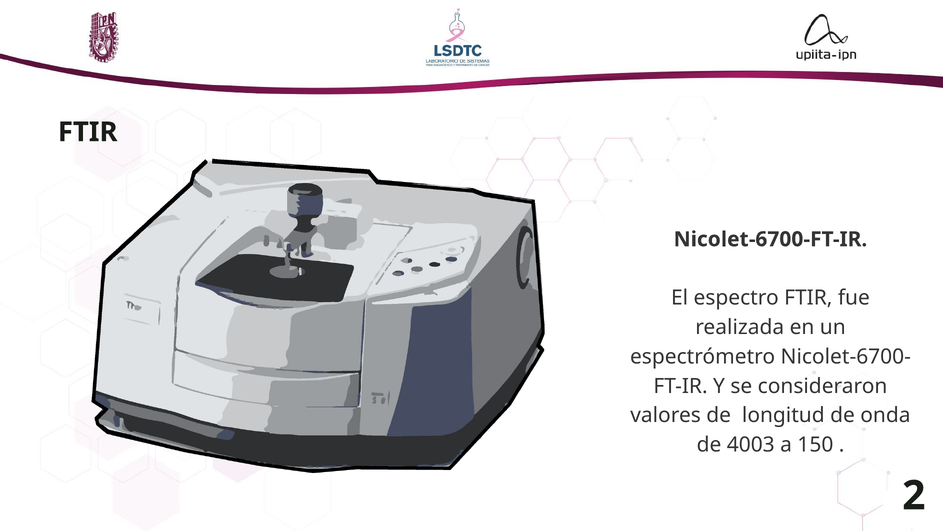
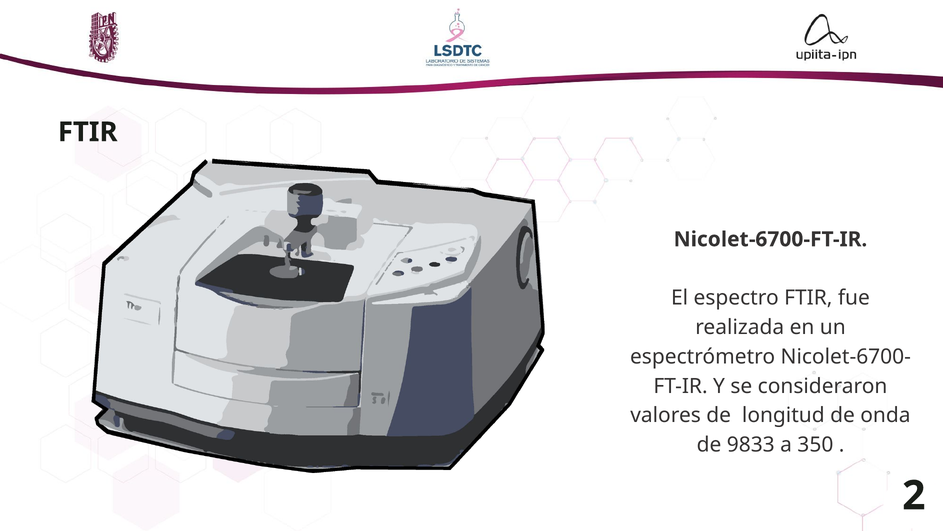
4003: 4003 -> 9833 (751, 444)
150: 150 -> 350 (815, 444)
